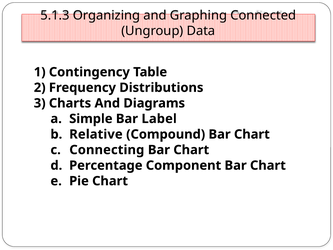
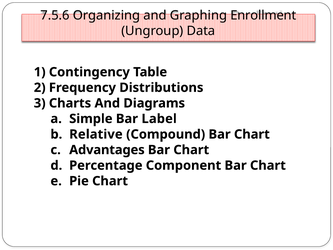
5.1.3: 5.1.3 -> 7.5.6 (55, 15)
Connected: Connected -> Enrollment (263, 15)
Connecting: Connecting -> Advantages (107, 150)
